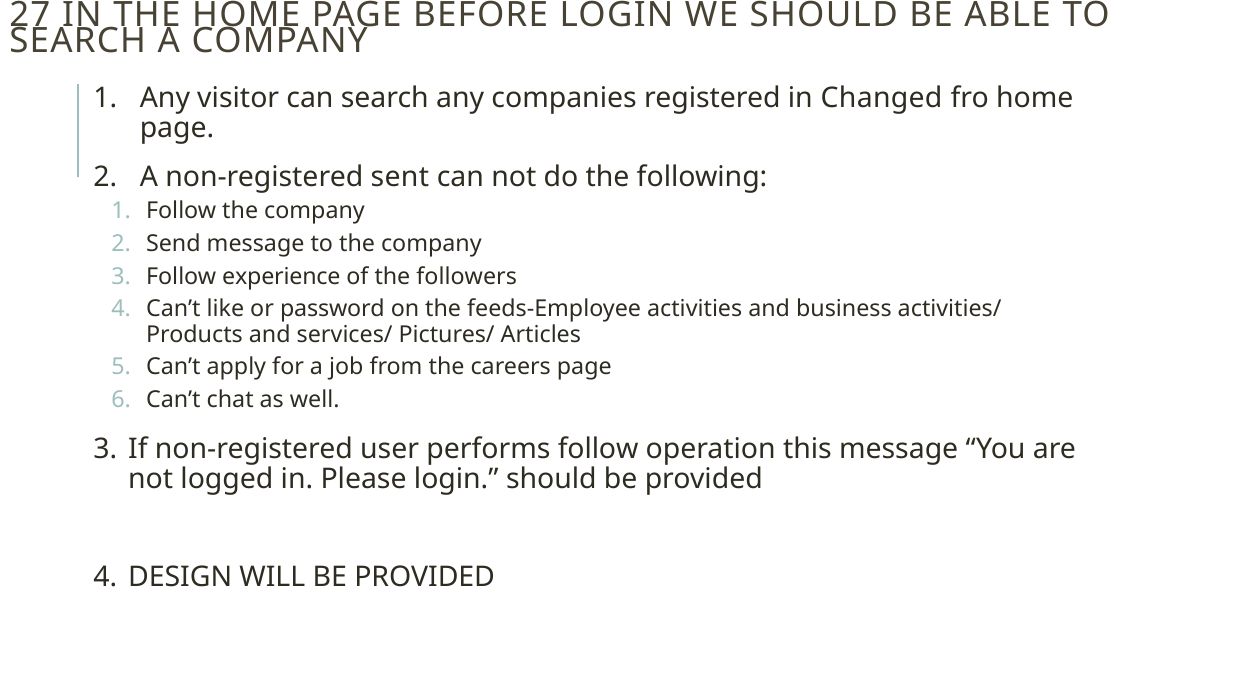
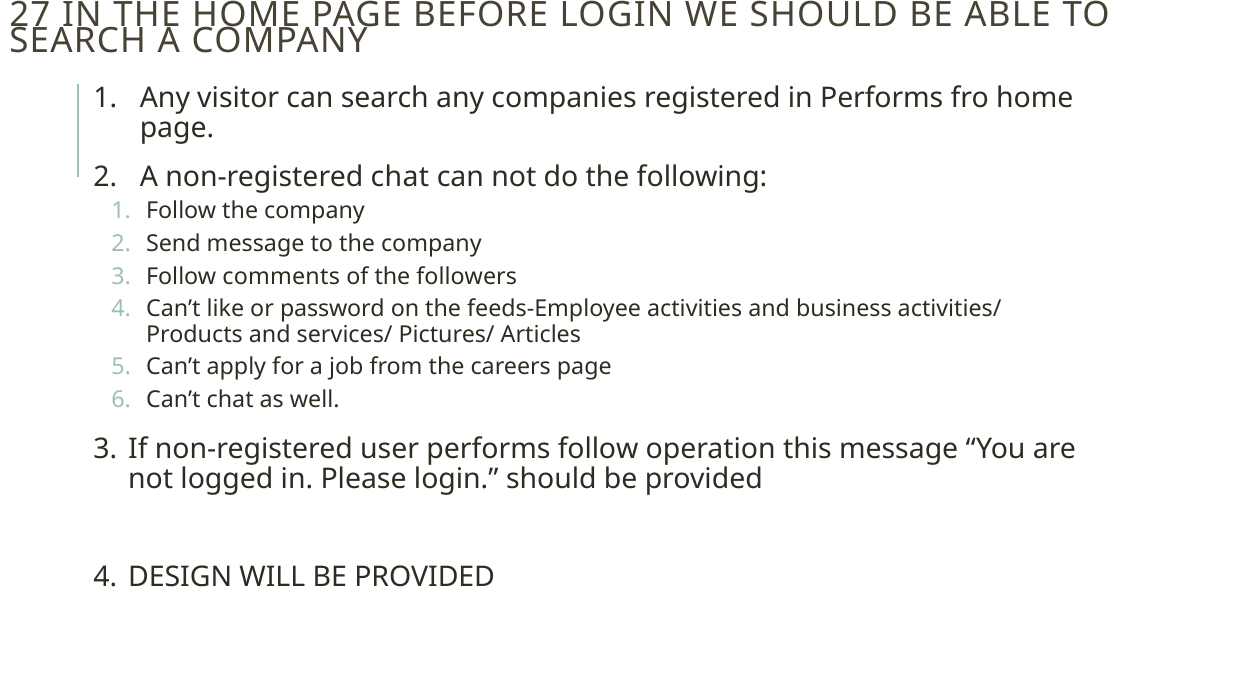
in Changed: Changed -> Performs (882, 98)
non-registered sent: sent -> chat (400, 178)
experience: experience -> comments (281, 277)
